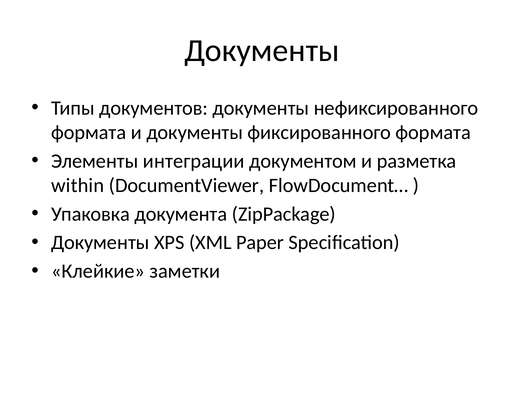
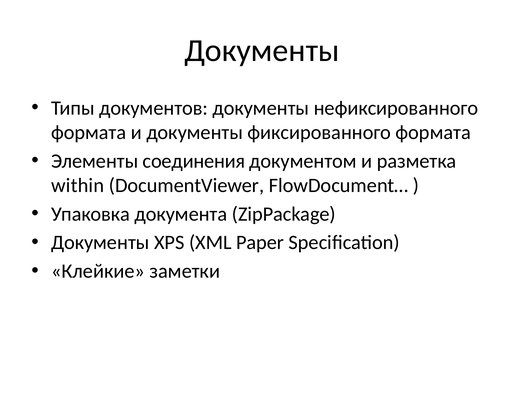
интеграции: интеграции -> соединения (194, 161)
